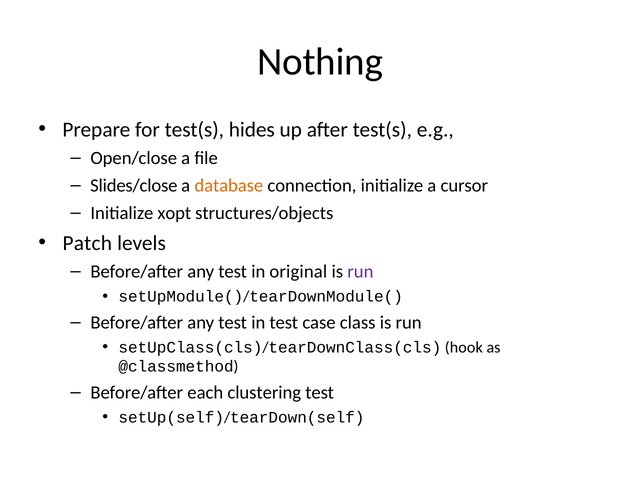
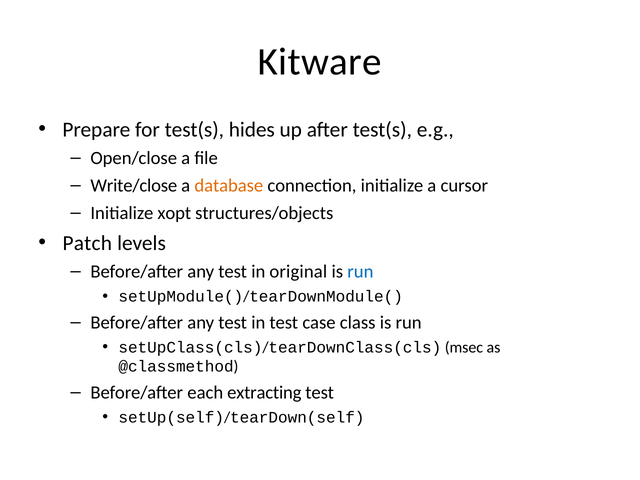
Nothing: Nothing -> Kitware (320, 62)
Slides/close: Slides/close -> Write/close (134, 186)
run colour: purple -> blue (360, 272)
hook: hook -> msec (464, 347)
clustering: clustering -> extracting (264, 393)
